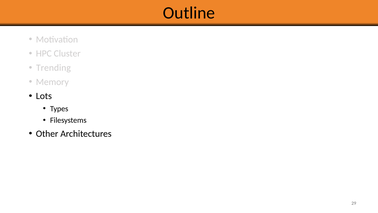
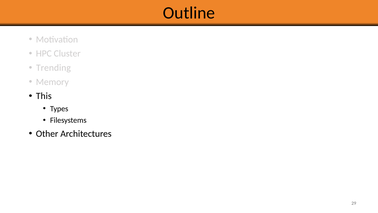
Lots: Lots -> This (44, 96)
